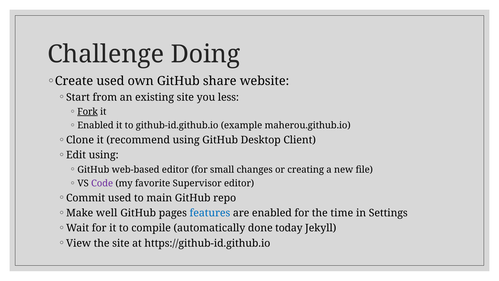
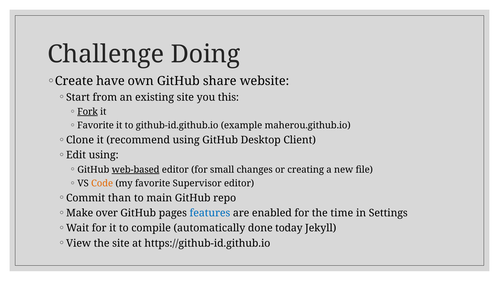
Create used: used -> have (110, 81)
less: less -> this (228, 97)
Enabled: Enabled -> Favorite (96, 125)
web-based underline: none -> present (136, 169)
Code colour: purple -> orange (102, 183)
Commit used: used -> than (120, 198)
well: well -> over (107, 213)
